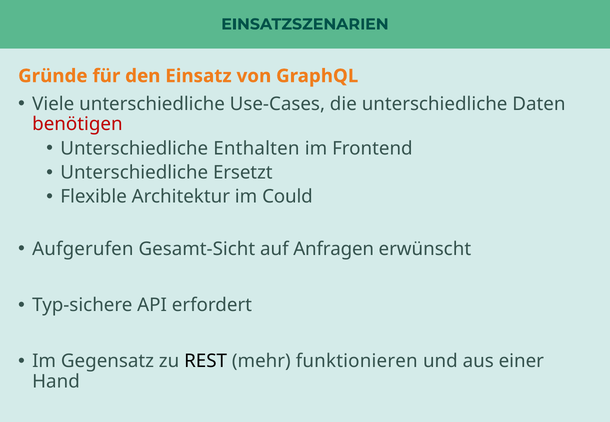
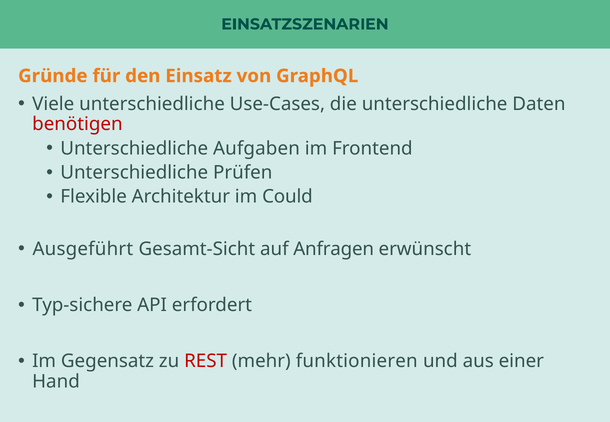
Enthalten: Enthalten -> Aufgaben (256, 149)
Ersetzt: Ersetzt -> Prüfen (243, 173)
Aufgerufen: Aufgerufen -> Ausgeführt (83, 249)
REST colour: black -> red (206, 361)
